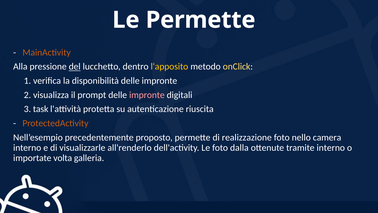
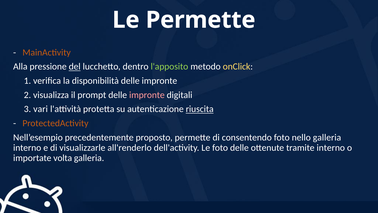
l'apposito colour: yellow -> light green (169, 67)
task: task -> vari (41, 109)
riuscita underline: none -> present (200, 109)
realizzazione: realizzazione -> consentendo (247, 137)
nello camera: camera -> galleria (327, 137)
foto dalla: dalla -> delle (239, 147)
